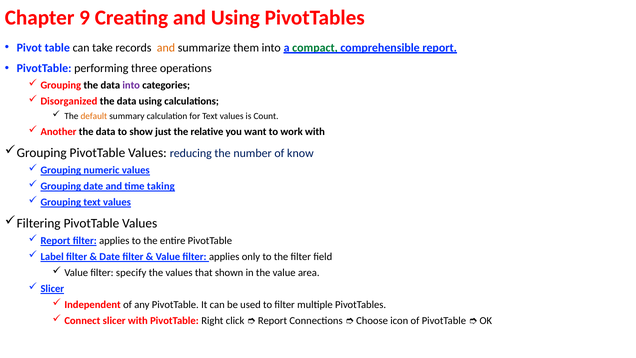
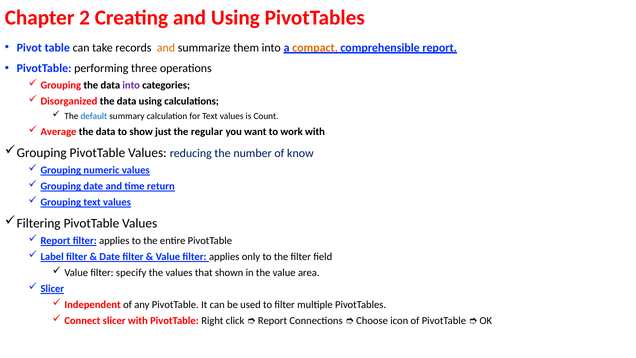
9: 9 -> 2 (85, 18)
compact colour: green -> orange (315, 48)
default colour: orange -> blue (94, 116)
Another: Another -> Average (58, 132)
relative: relative -> regular (207, 132)
taking: taking -> return (161, 186)
